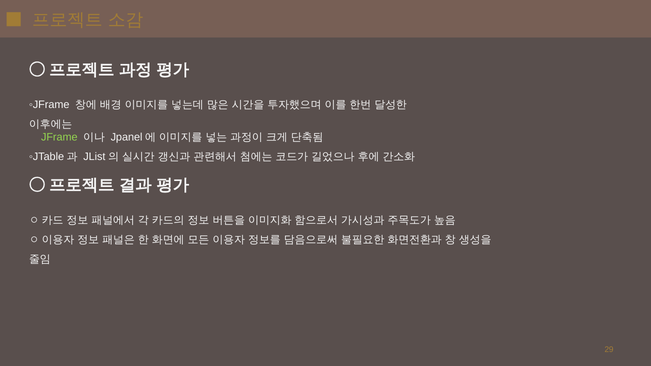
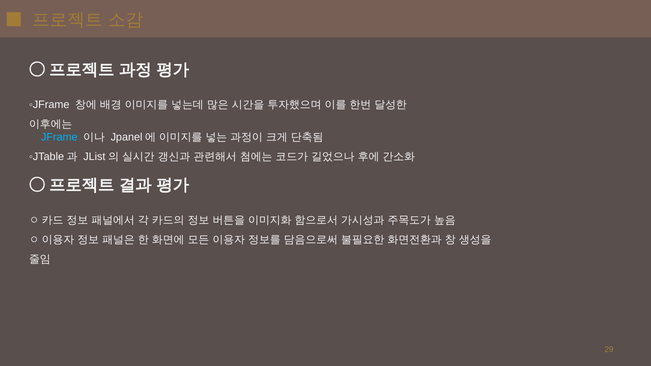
JFrame colour: light green -> light blue (59, 137)
